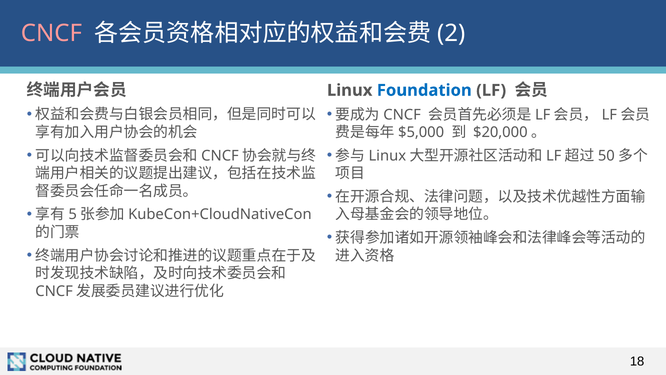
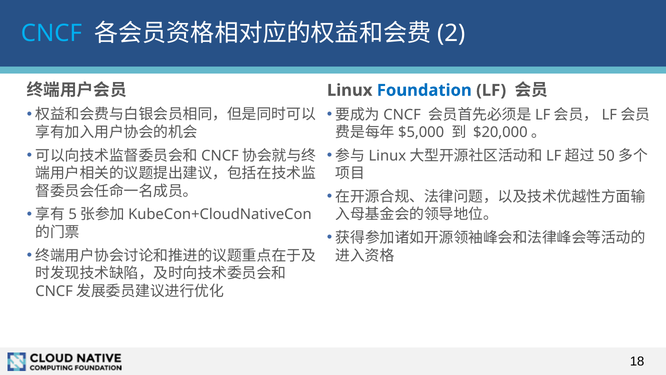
CNCF colour: pink -> light blue (51, 33)
